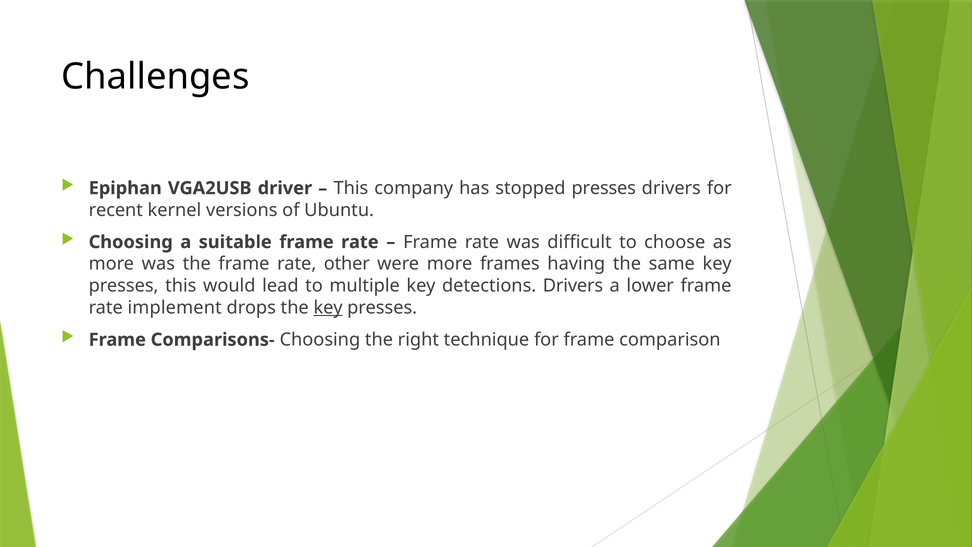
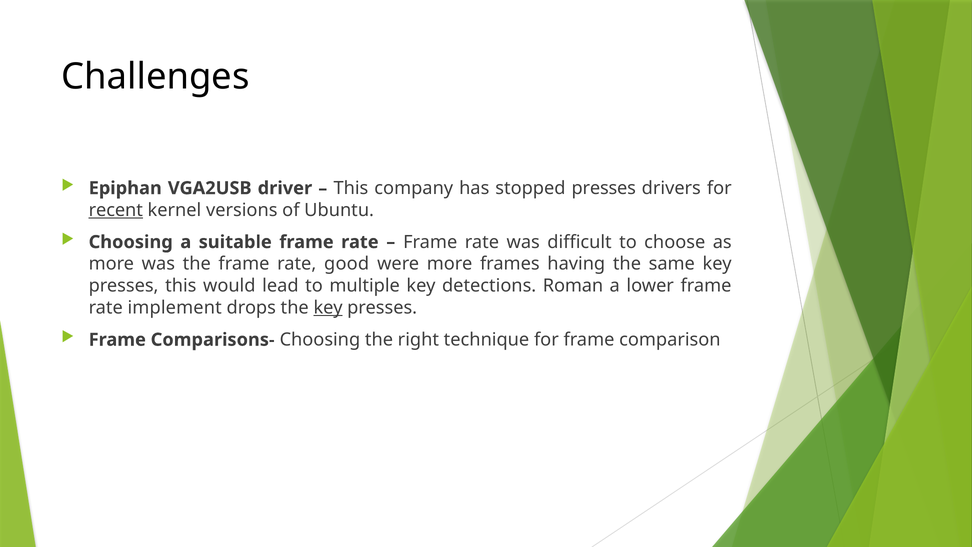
recent underline: none -> present (116, 210)
other: other -> good (347, 264)
detections Drivers: Drivers -> Roman (573, 286)
